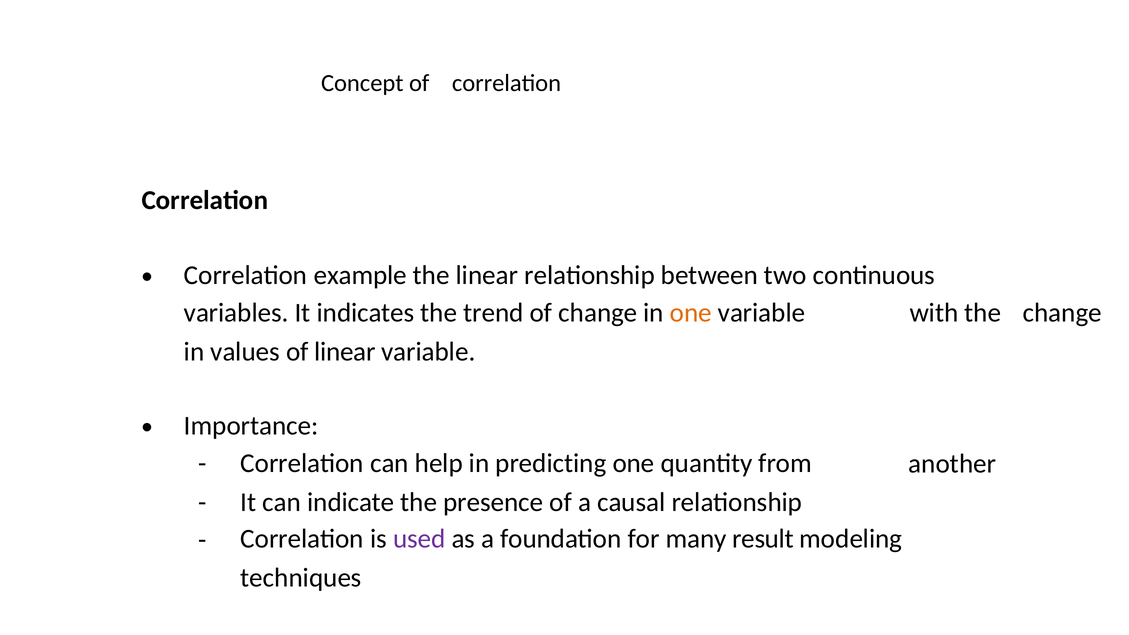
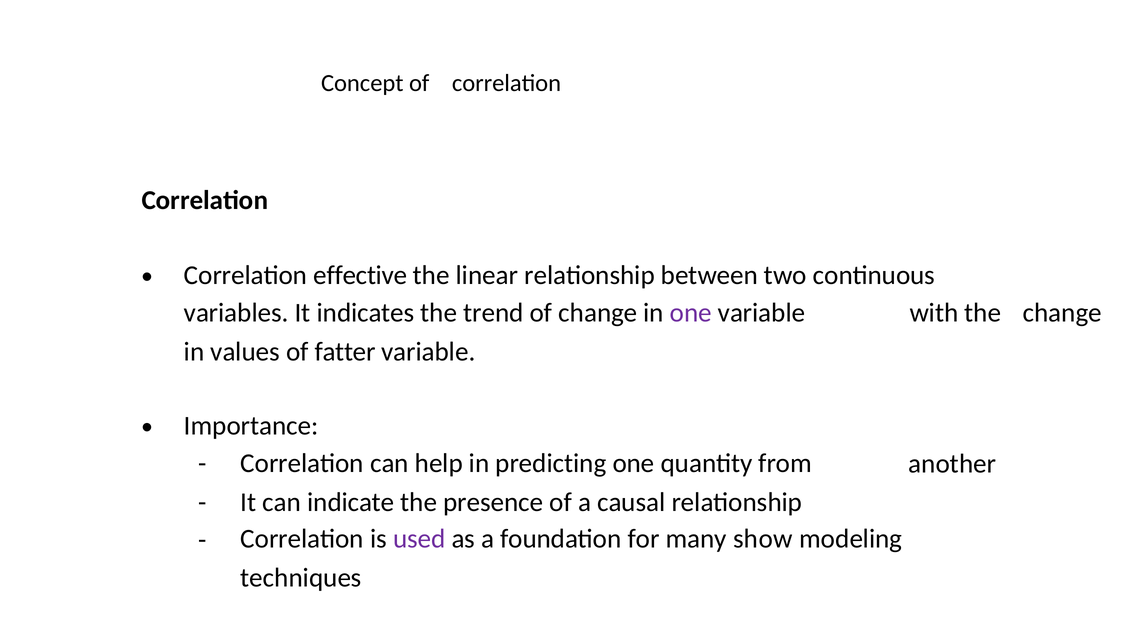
example: example -> effective (360, 275)
one colour: orange -> purple (691, 313)
of linear: linear -> fatter (345, 352)
result: result -> show (763, 539)
